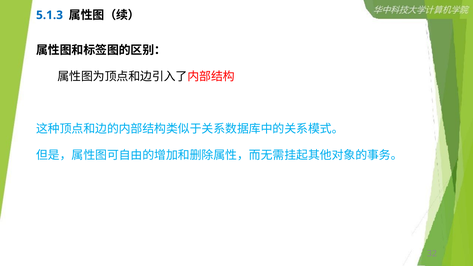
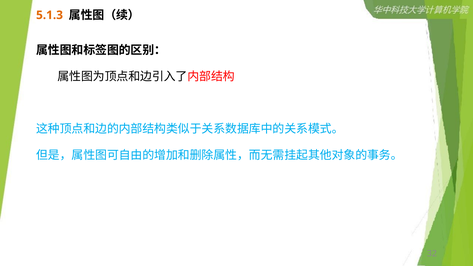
5.1.3 colour: blue -> orange (50, 15)
